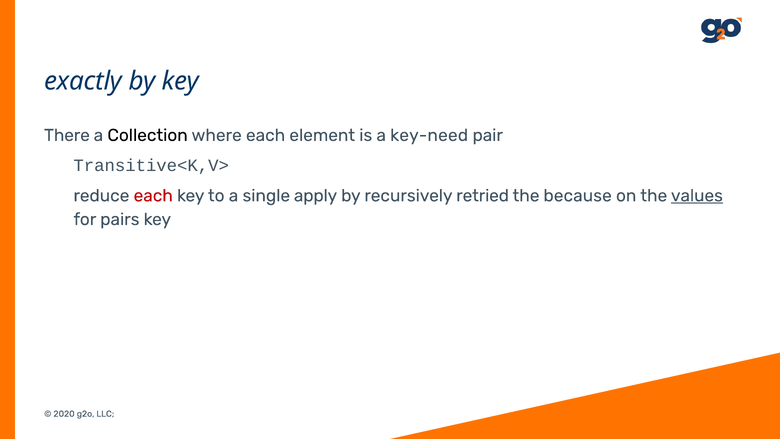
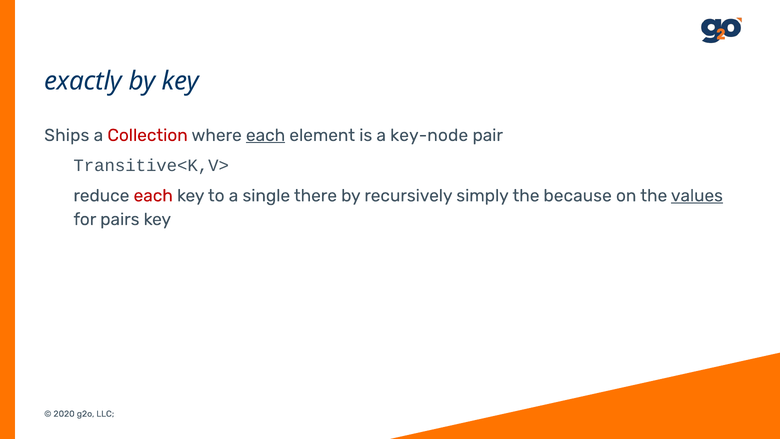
There: There -> Ships (67, 135)
Collection colour: black -> red (148, 135)
each underline: none -> present (266, 135)
key-need: key-need -> key-node (429, 135)
apply: apply -> there (315, 196)
retried: retried -> simply (483, 196)
